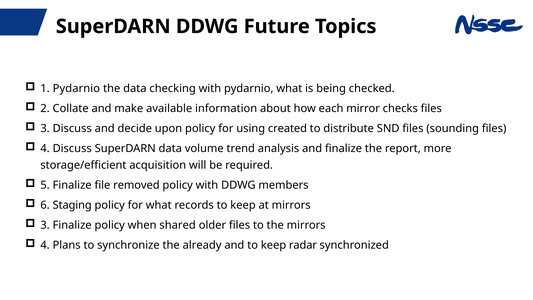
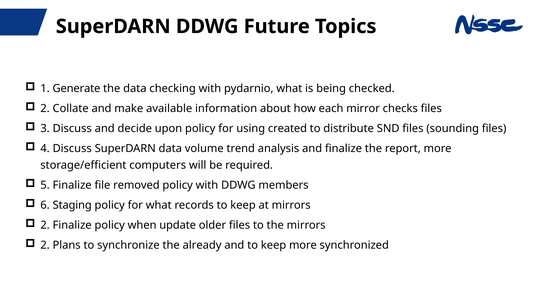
1 Pydarnio: Pydarnio -> Generate (76, 88)
acquisition: acquisition -> computers (158, 165)
3: 3 -> 2 (45, 225)
shared: shared -> update (178, 225)
4: 4 -> 2 (45, 245)
keep radar: radar -> more (303, 245)
